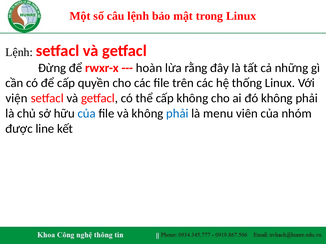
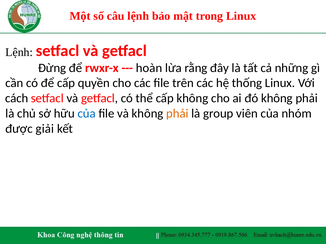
viện: viện -> cách (17, 98)
phải colour: blue -> orange (177, 114)
menu: menu -> group (218, 114)
line: line -> giải (45, 129)
